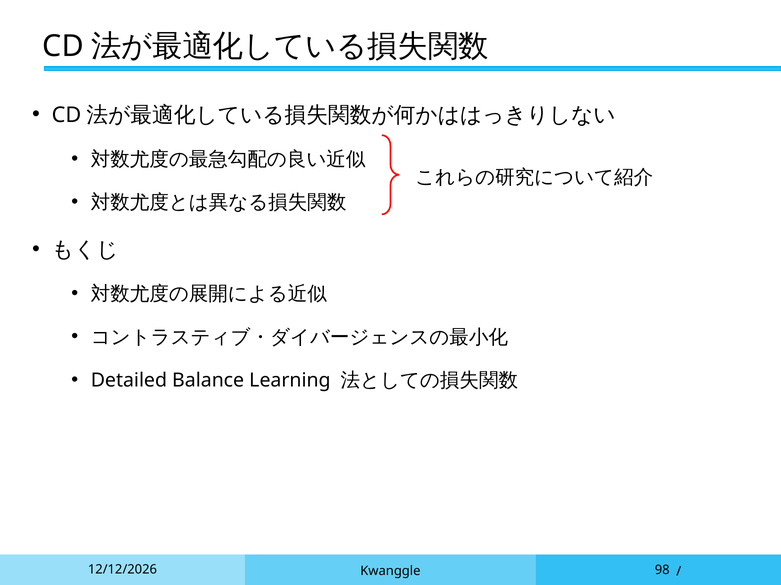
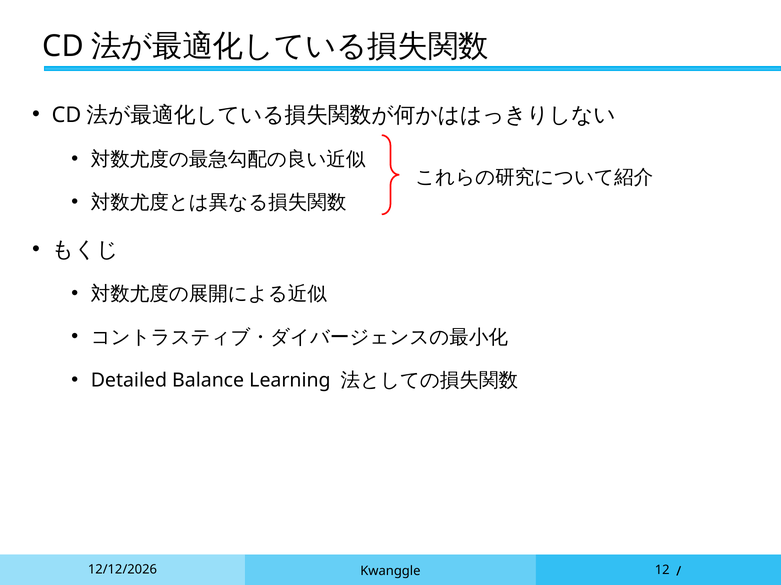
98: 98 -> 12 (662, 571)
